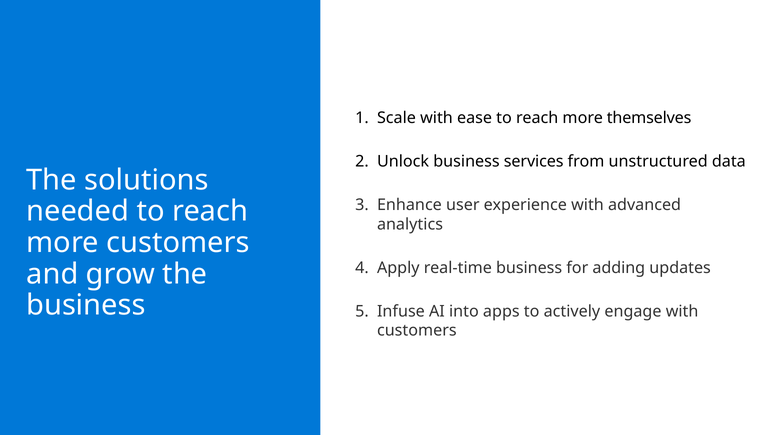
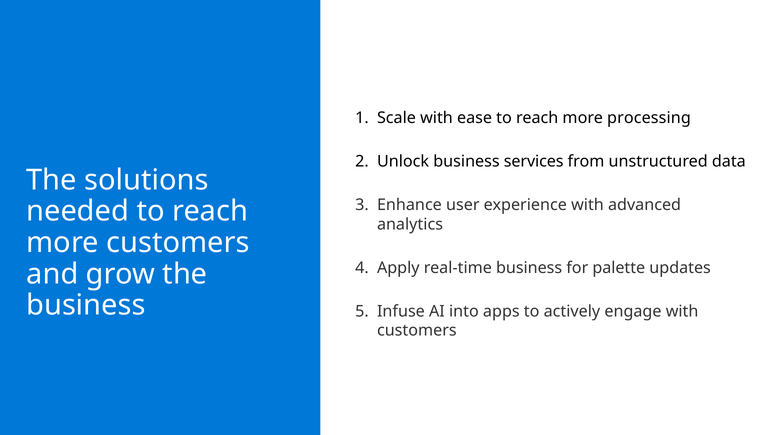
themselves: themselves -> processing (649, 118)
adding: adding -> palette (619, 268)
